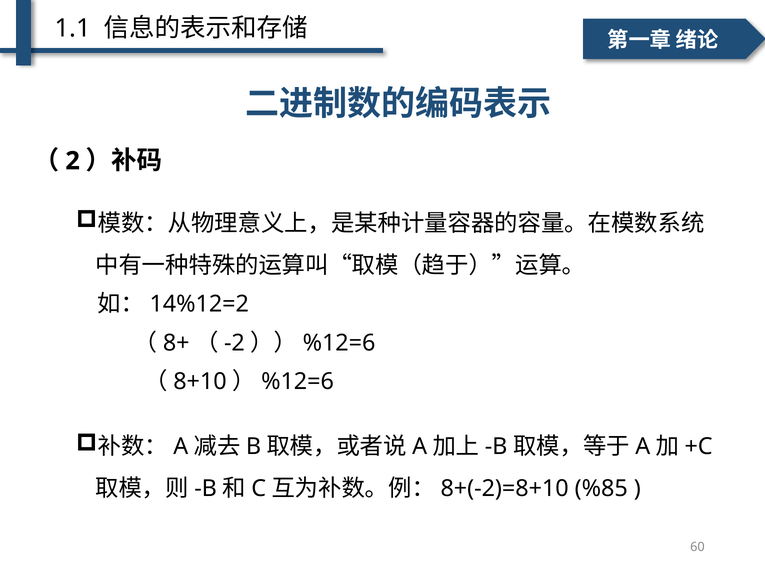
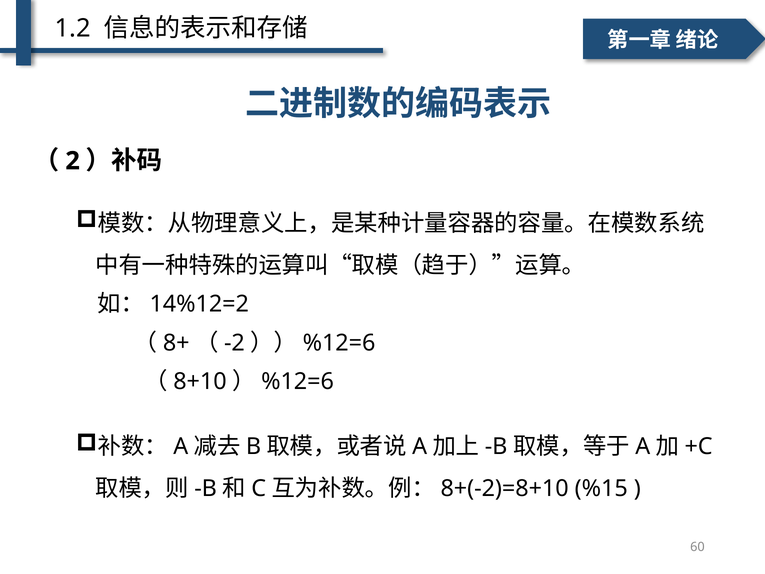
1.1: 1.1 -> 1.2 (73, 28)
%85: %85 -> %15 (601, 489)
